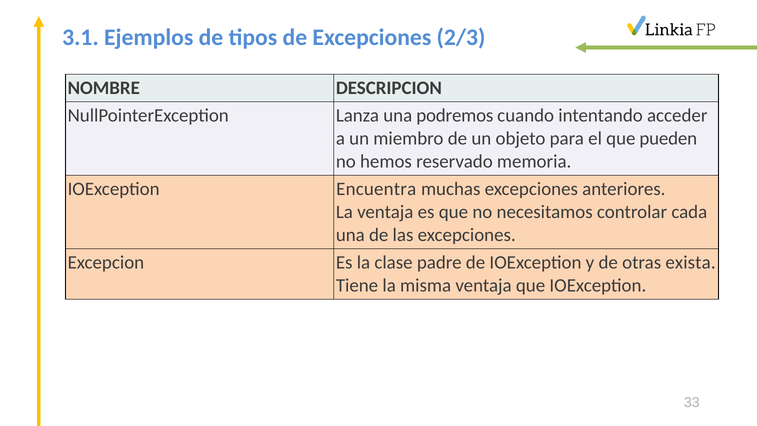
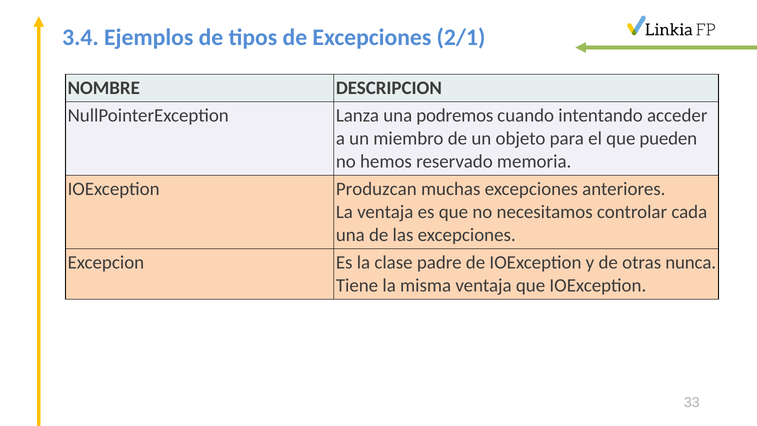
3.1: 3.1 -> 3.4 (80, 38)
2/3: 2/3 -> 2/1 (461, 38)
Encuentra: Encuentra -> Produzcan (376, 189)
exista: exista -> nunca (691, 262)
